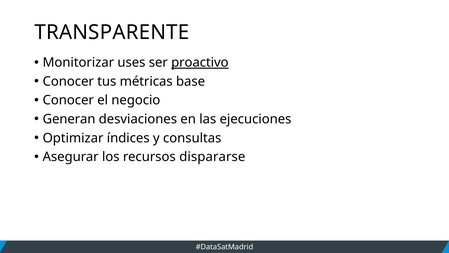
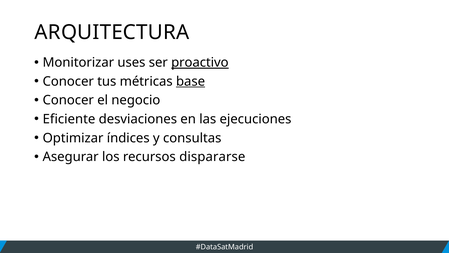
TRANSPARENTE: TRANSPARENTE -> ARQUITECTURA (112, 32)
base underline: none -> present (191, 81)
Generan: Generan -> Eficiente (69, 119)
